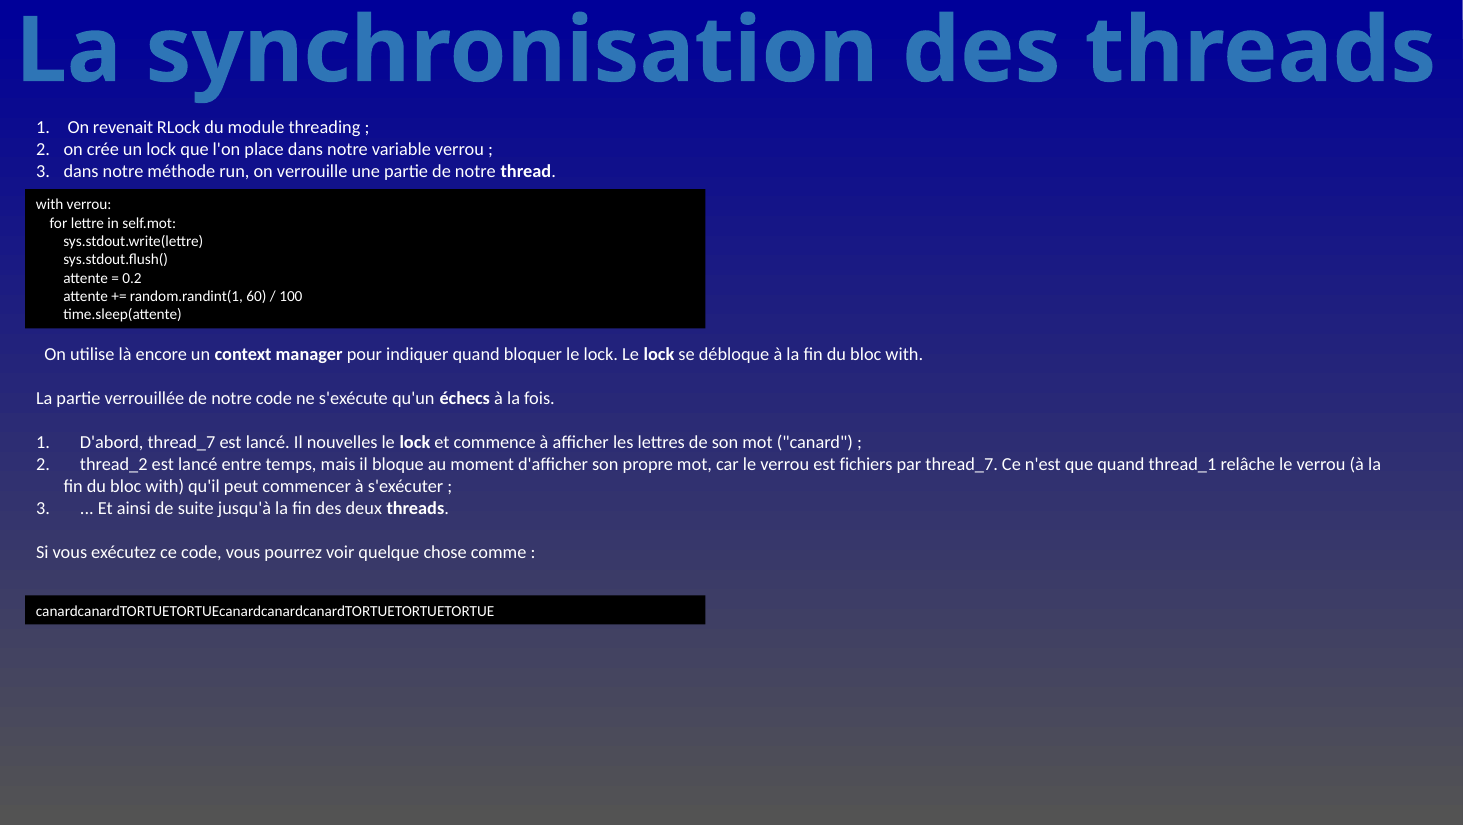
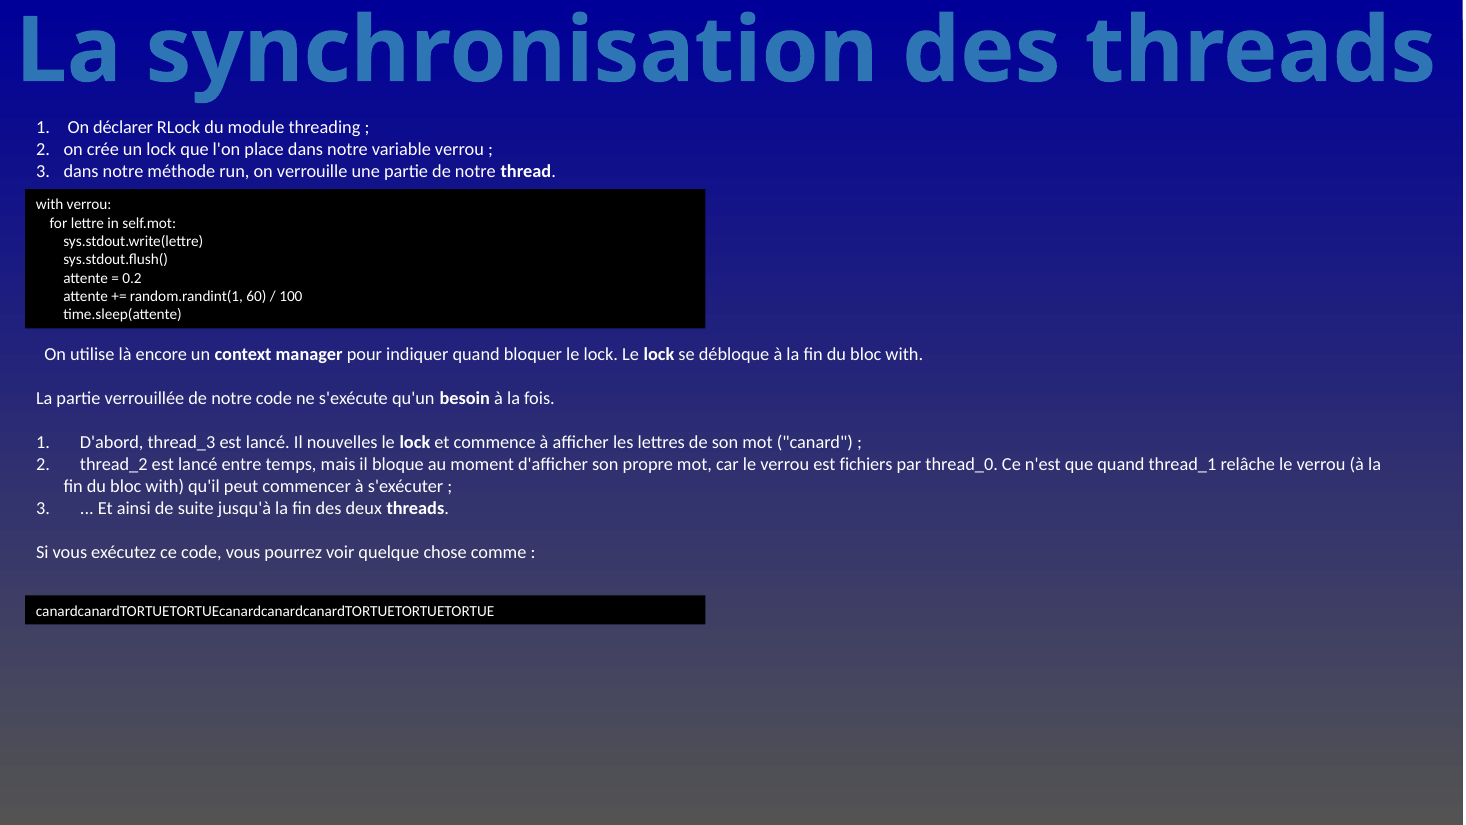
revenait: revenait -> déclarer (123, 128)
échecs: échecs -> besoin (465, 398)
D'abord thread_7: thread_7 -> thread_3 (181, 442)
par thread_7: thread_7 -> thread_0 (962, 464)
